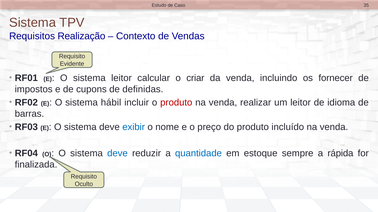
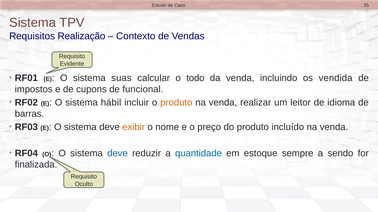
sistema leitor: leitor -> suas (121, 78)
criar: criar -> todo (195, 78)
fornecer: fornecer -> vendida (336, 78)
definidas: definidas -> funcional (143, 89)
produto colour: red -> orange (176, 103)
exibir colour: blue -> orange (134, 127)
rápida: rápida -> sendo (340, 154)
